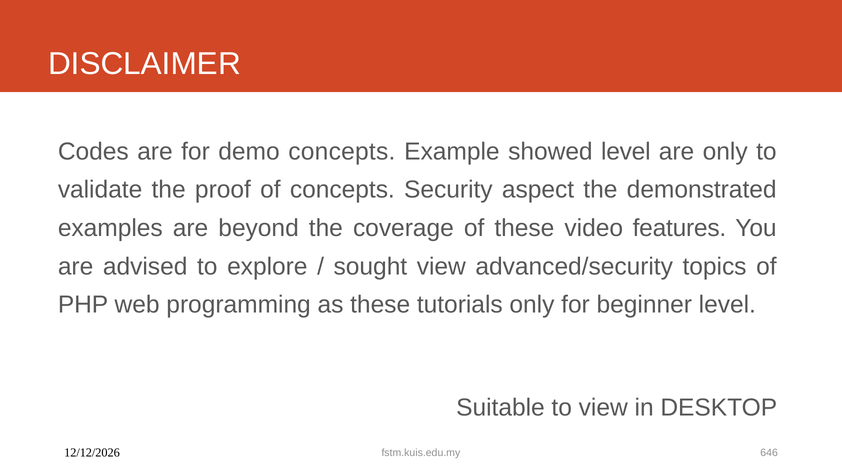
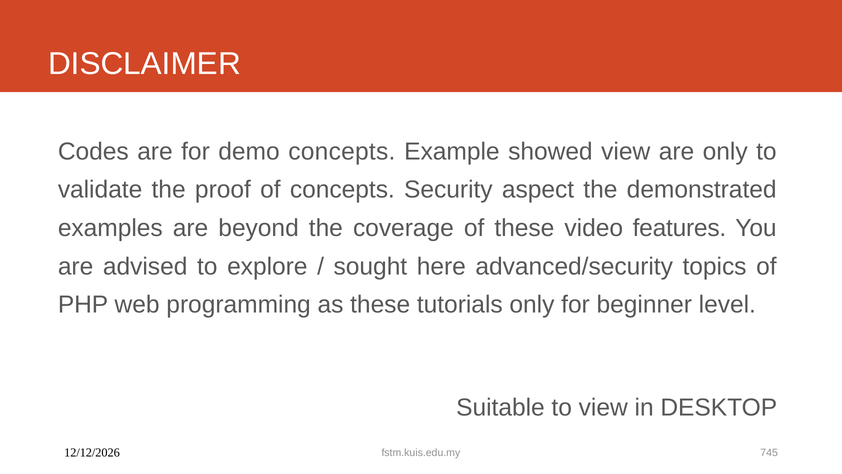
showed level: level -> view (626, 151)
sought view: view -> here (441, 266)
646: 646 -> 745 (769, 452)
